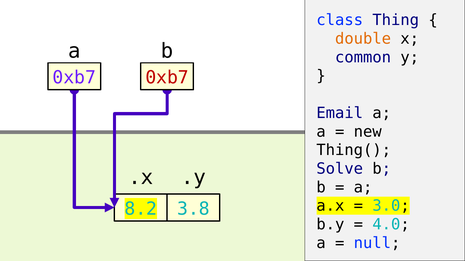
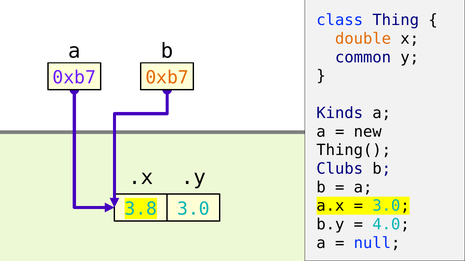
0xb7 colour: red -> orange (167, 78)
Email: Email -> Kinds (340, 113)
Solve: Solve -> Clubs (340, 169)
8.2: 8.2 -> 3.8 (141, 209)
3.8: 3.8 -> 3.0 (193, 209)
